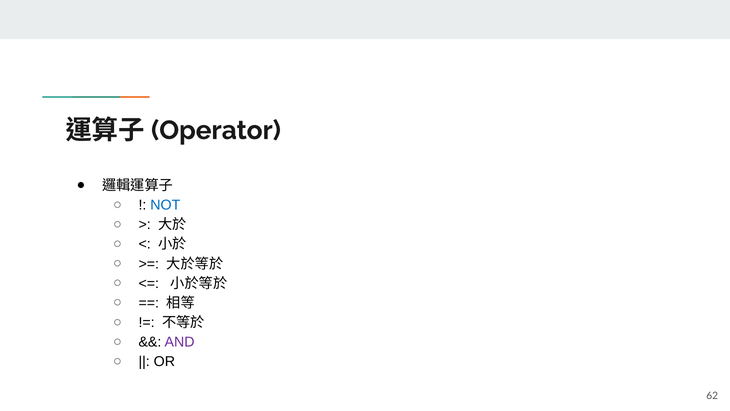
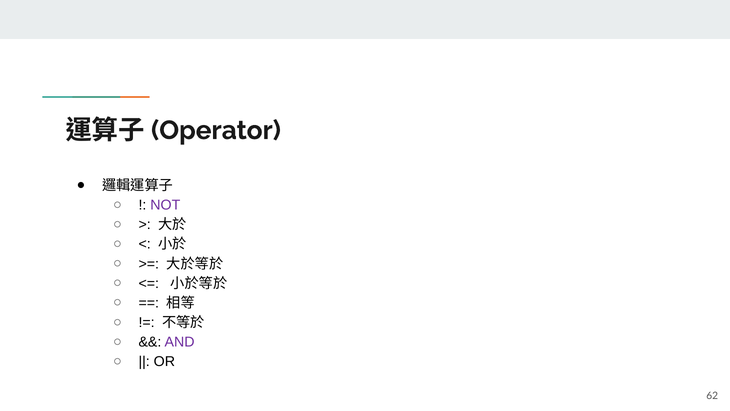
NOT colour: blue -> purple (165, 205)
